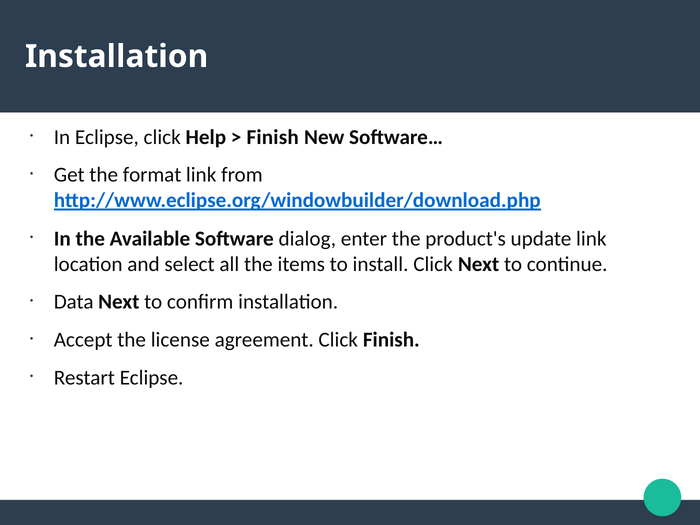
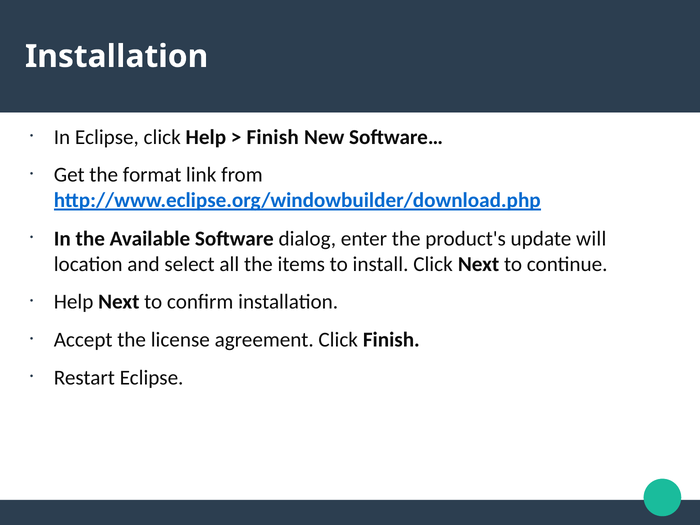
update link: link -> will (591, 239)
Data: Data -> Help (74, 302)
